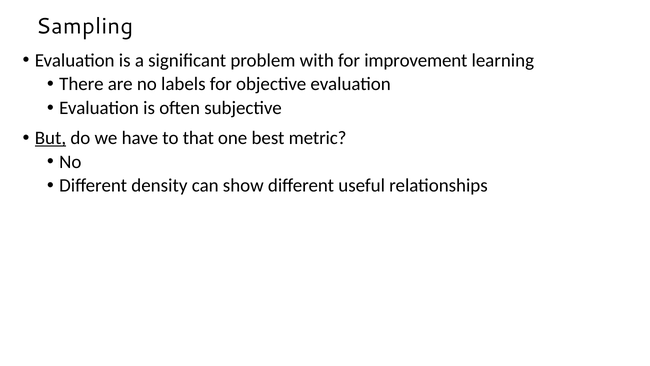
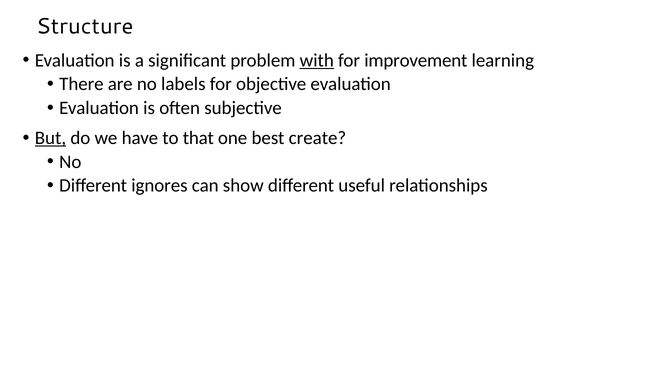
Sampling: Sampling -> Structure (85, 26)
with underline: none -> present (317, 60)
metric: metric -> create (317, 138)
density: density -> ignores (159, 185)
